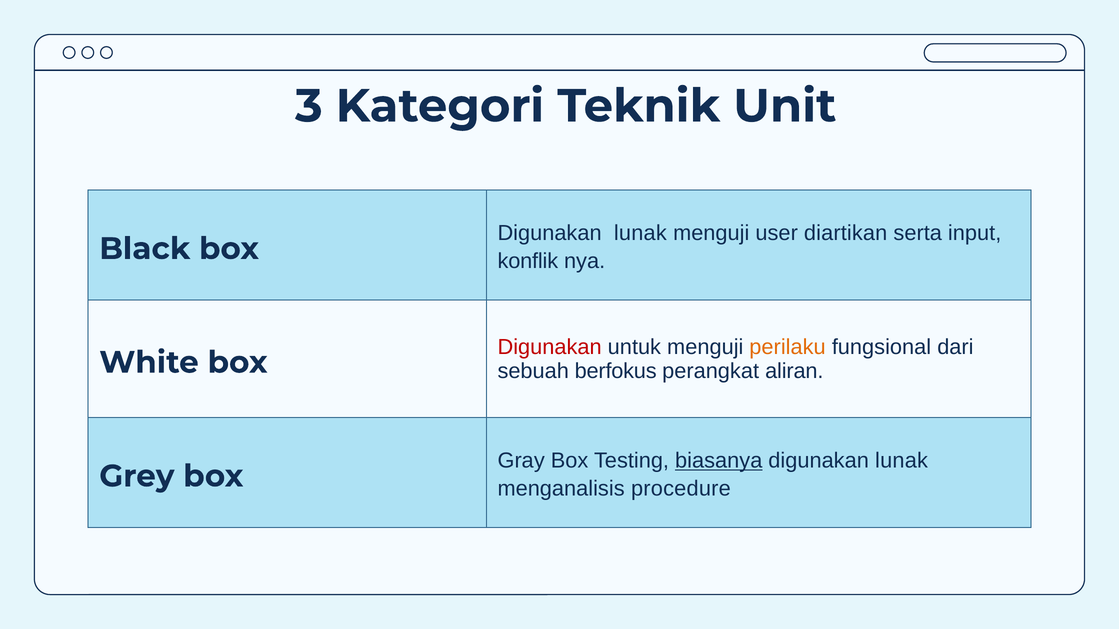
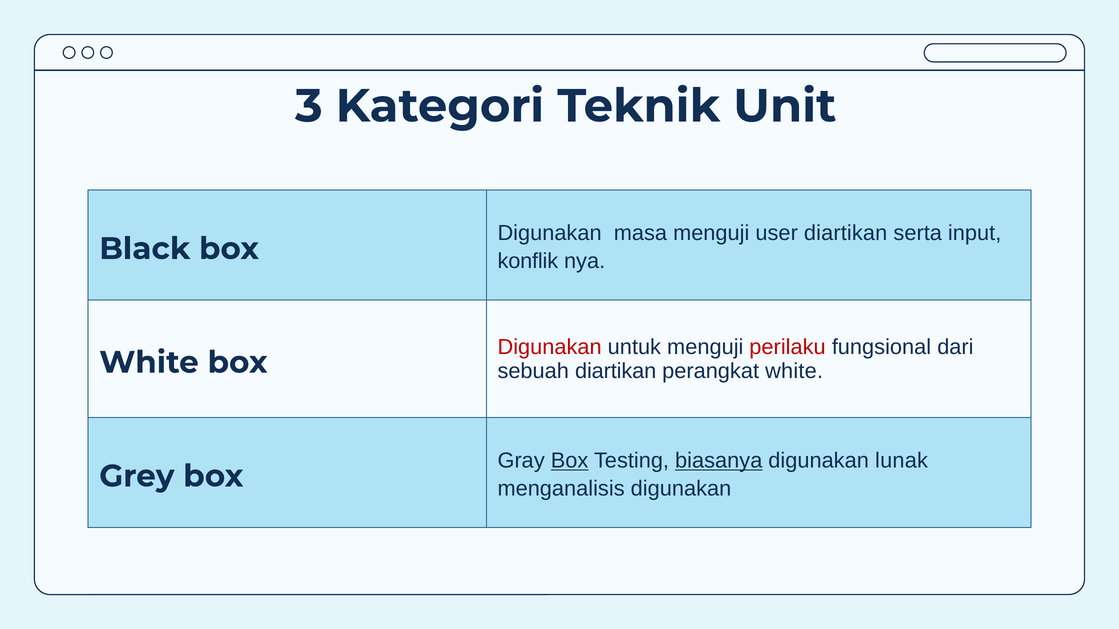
lunak: lunak -> masa (640, 233)
perilaku colour: orange -> red (788, 347)
sebuah berfokus: berfokus -> diartikan (616, 372)
perangkat aliran: aliran -> white (794, 372)
Box underline: none -> present (570, 461)
menganalisis procedure: procedure -> digunakan (681, 489)
